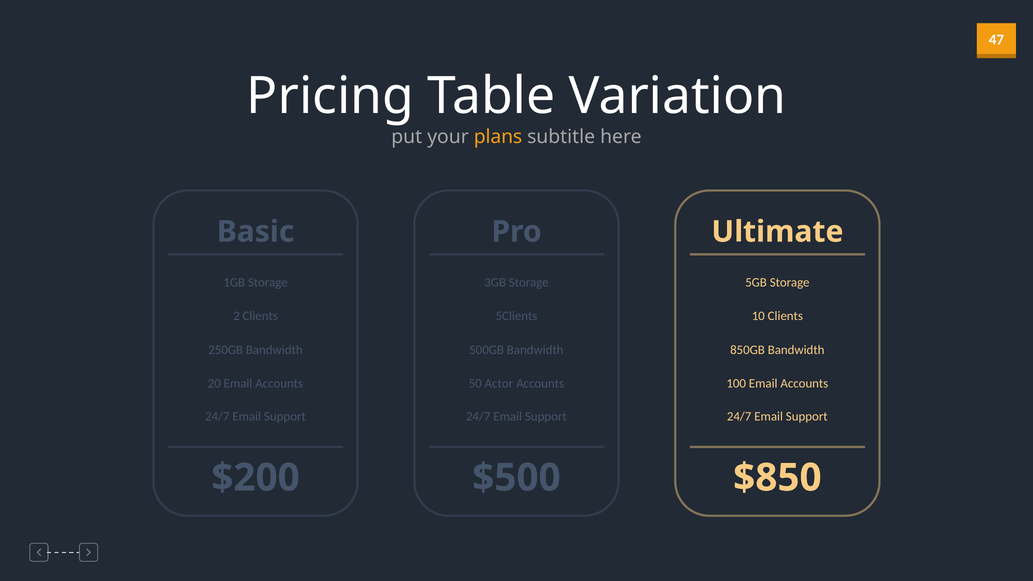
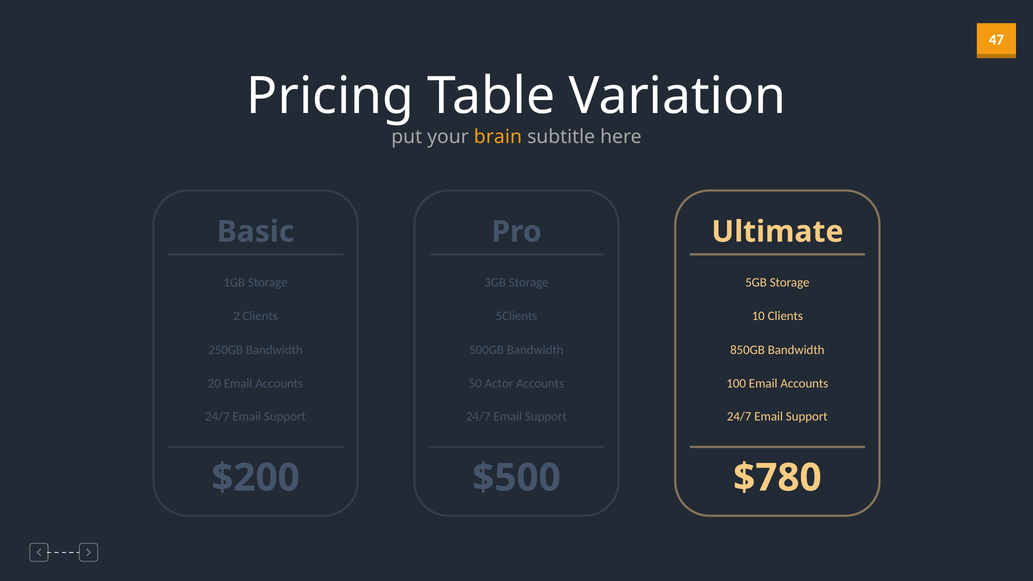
plans: plans -> brain (498, 137)
$850: $850 -> $780 (777, 478)
